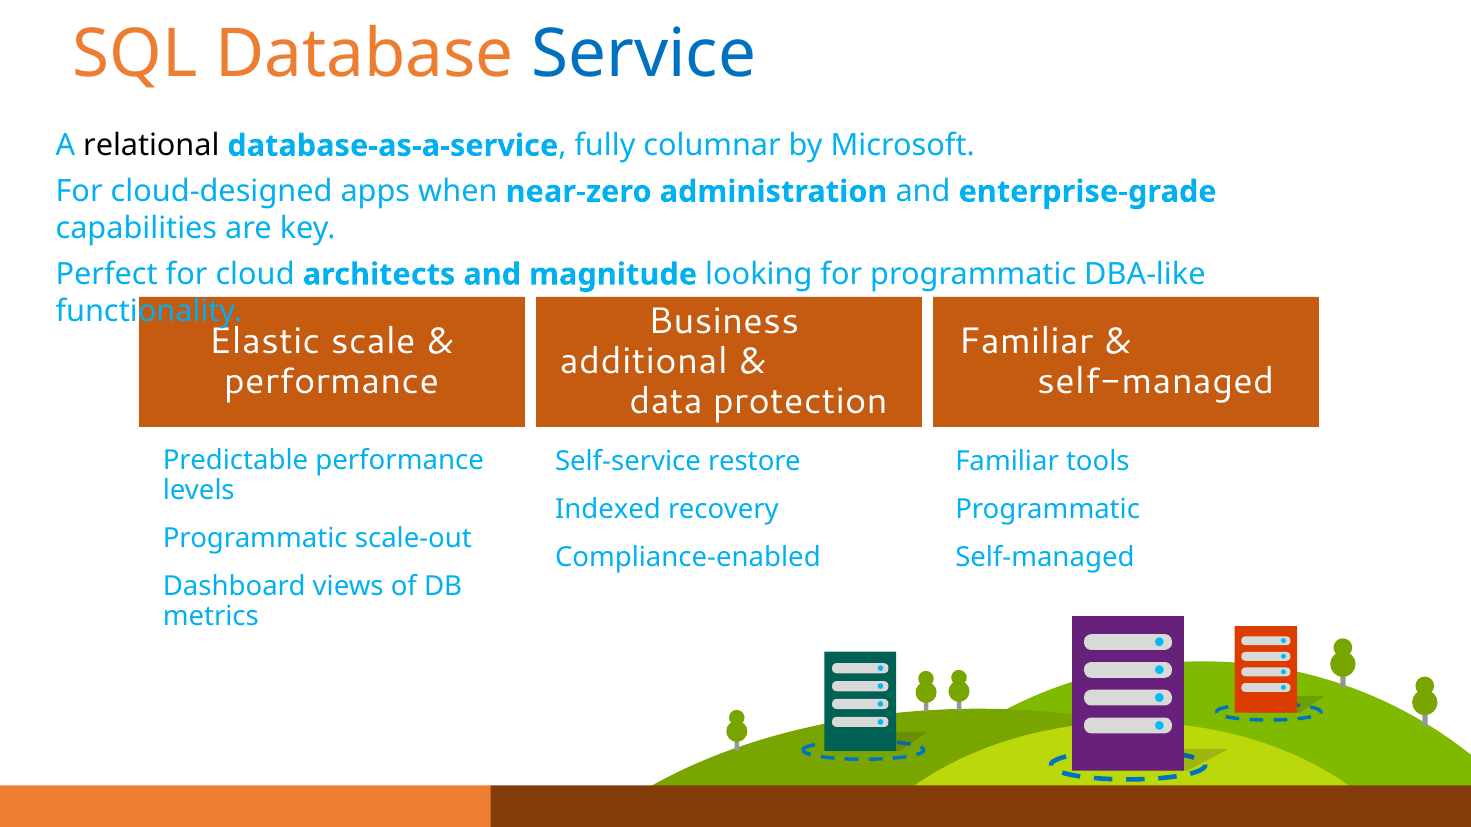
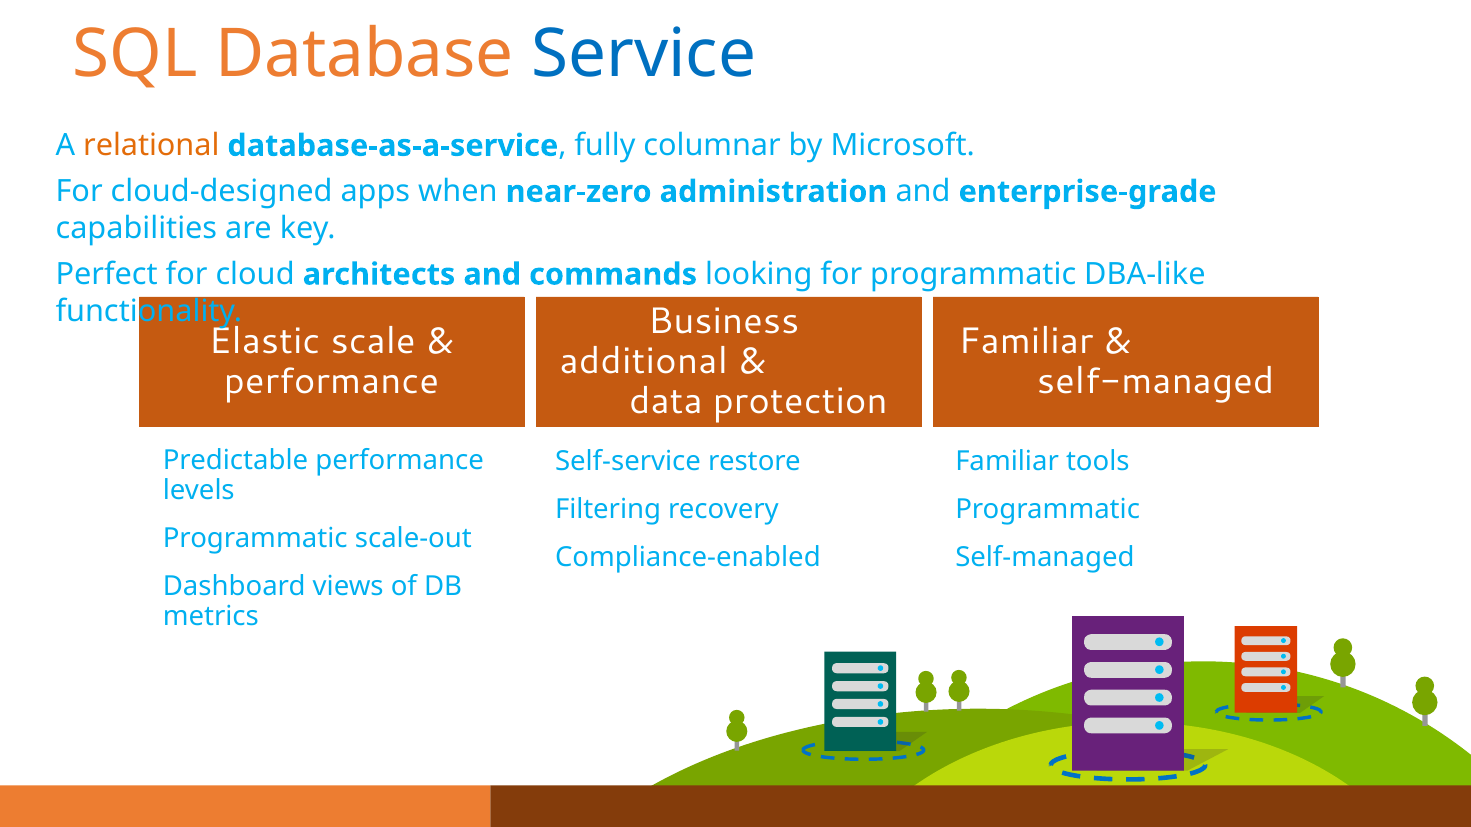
relational colour: black -> orange (151, 146)
magnitude: magnitude -> commands (613, 275)
Indexed: Indexed -> Filtering (608, 510)
